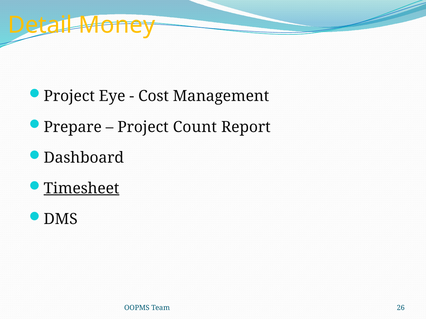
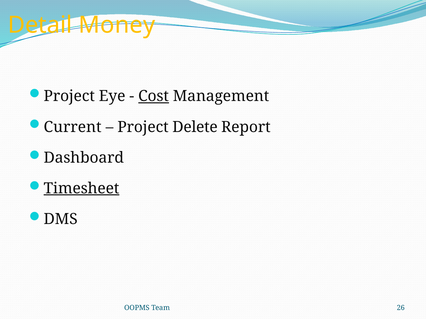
Cost underline: none -> present (154, 96)
Prepare: Prepare -> Current (73, 127)
Count: Count -> Delete (195, 127)
